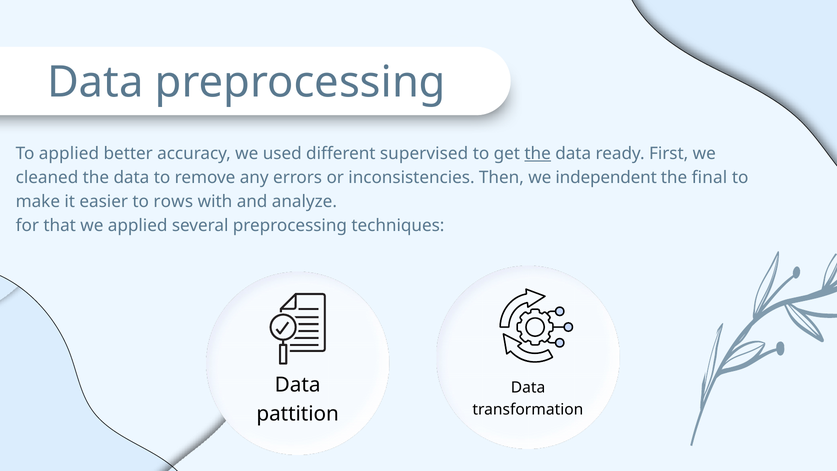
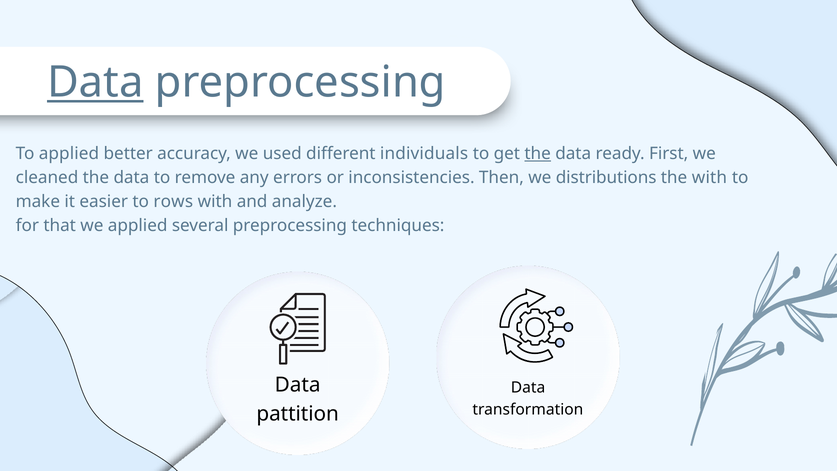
Data underline: none -> present (95, 82)
supervised: supervised -> individuals (424, 154)
independent: independent -> distributions (606, 178)
the final: final -> with (709, 178)
